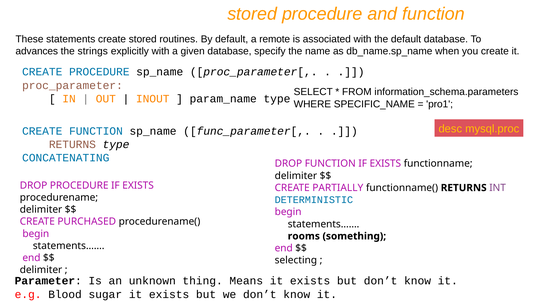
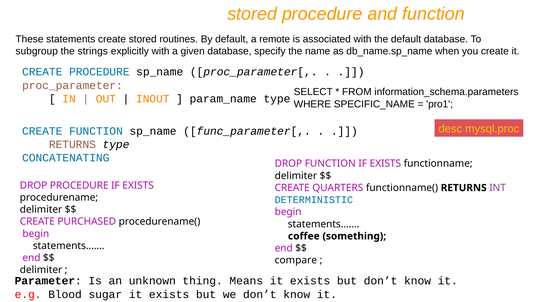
advances: advances -> subgroup (37, 51)
PARTIALLY: PARTIALLY -> QUARTERS (338, 188)
rooms: rooms -> coffee (304, 236)
selecting: selecting -> compare (296, 260)
